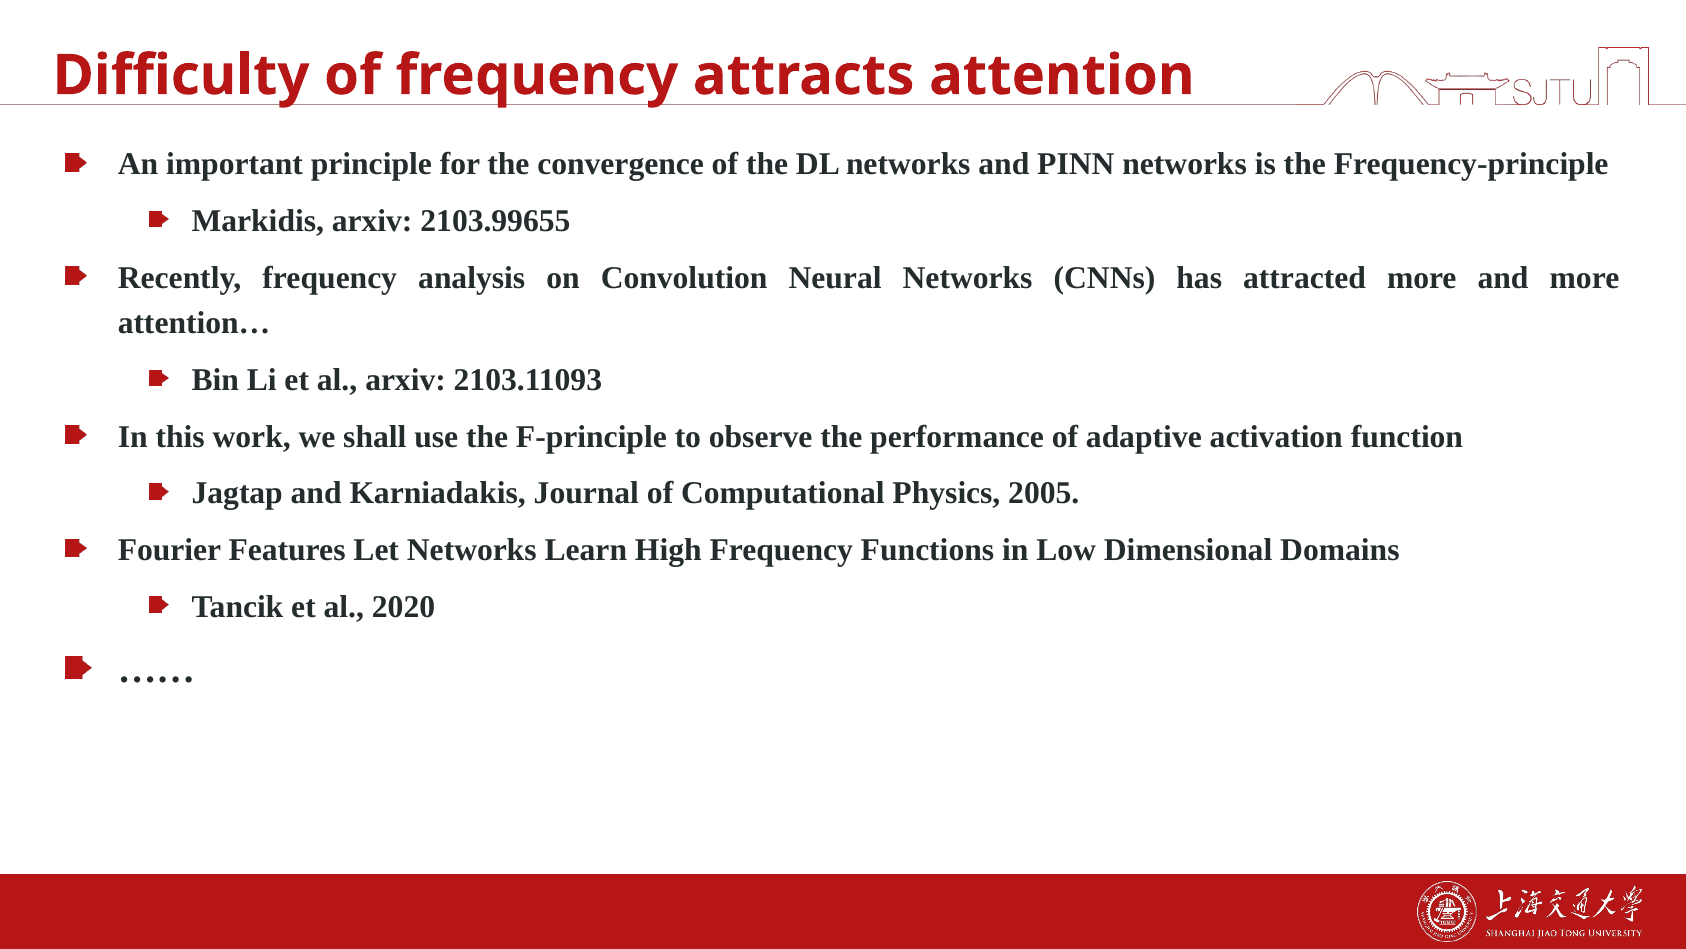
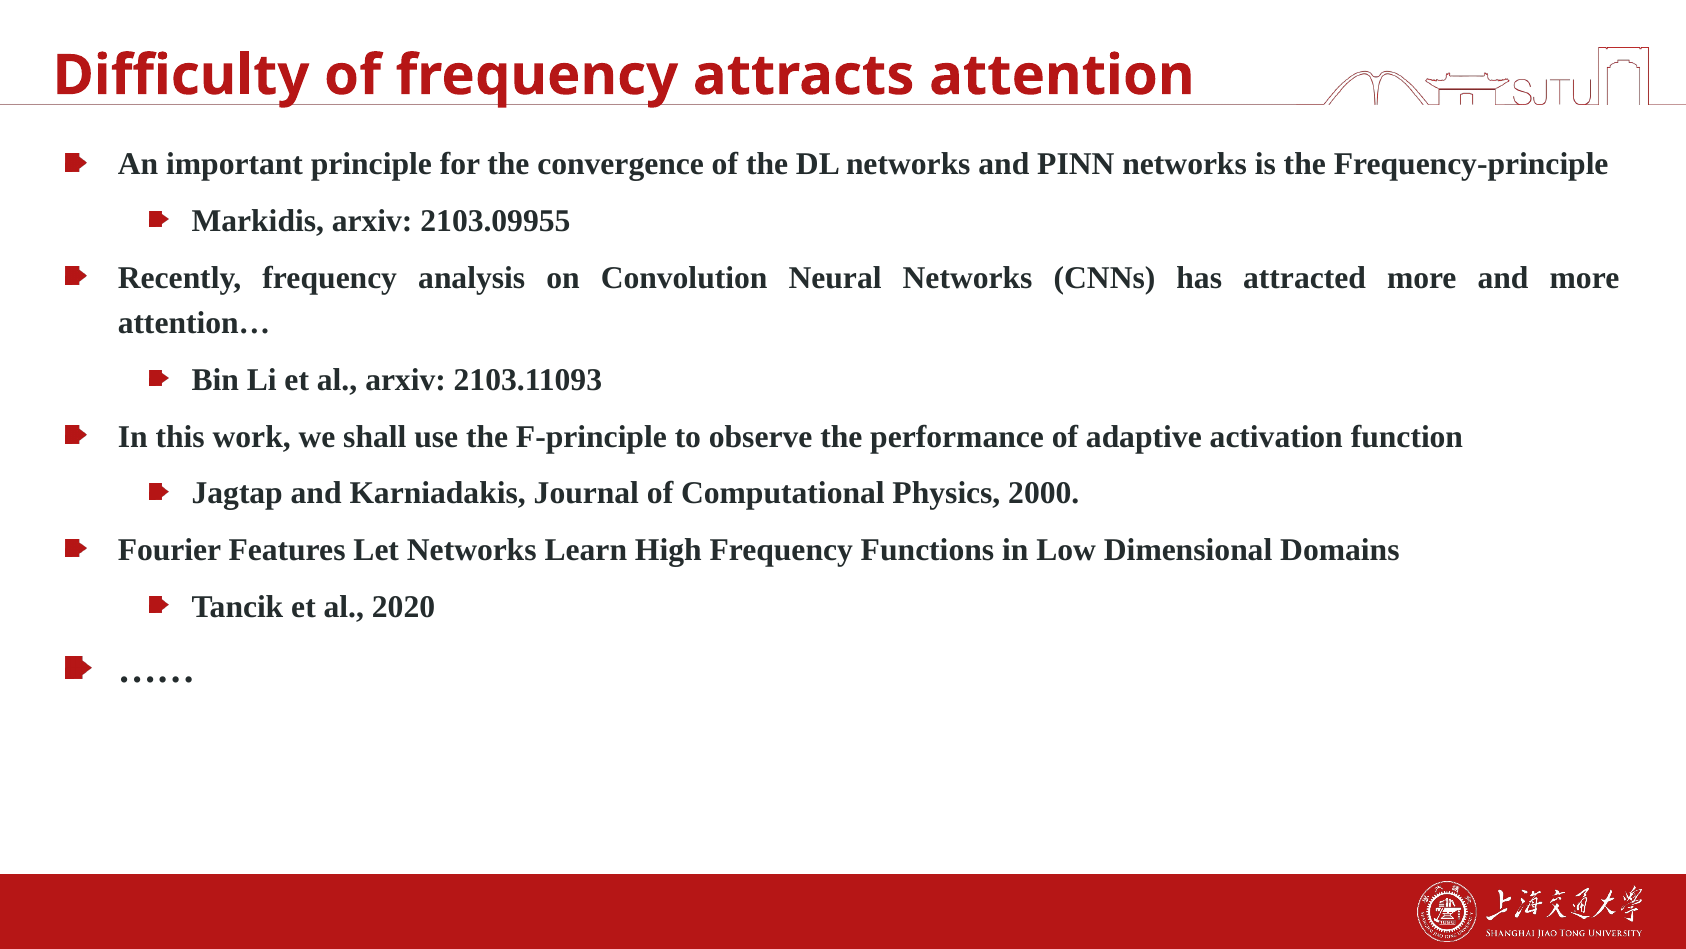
2103.99655: 2103.99655 -> 2103.09955 (495, 221)
2005: 2005 -> 2000 (1044, 493)
